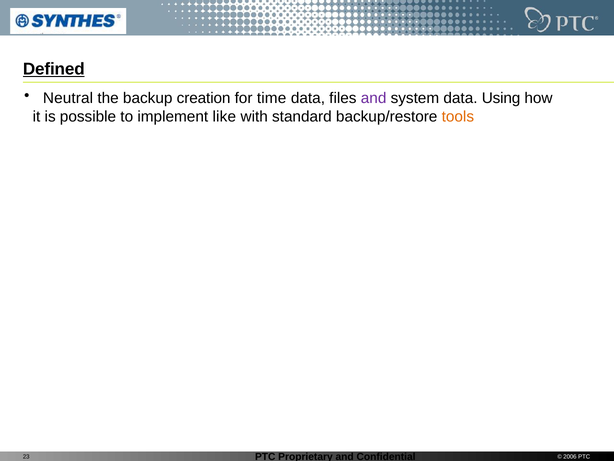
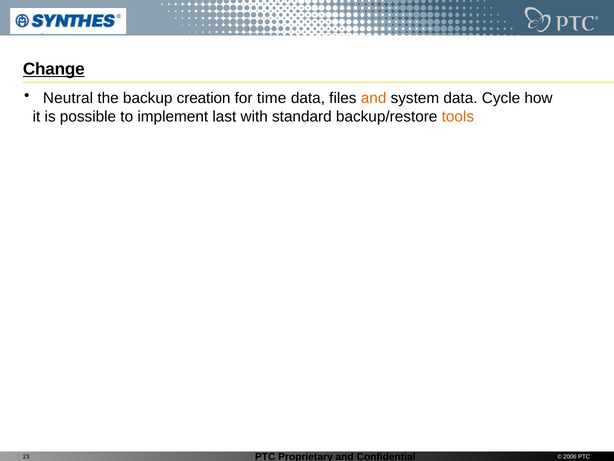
Defined: Defined -> Change (54, 69)
and colour: purple -> orange (374, 98)
Using: Using -> Cycle (501, 98)
like: like -> last (224, 117)
